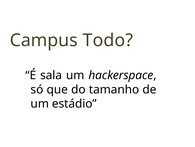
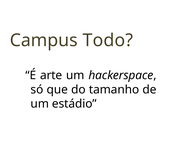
sala: sala -> arte (51, 75)
